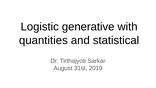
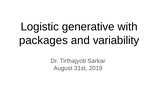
quantities: quantities -> packages (43, 40)
statistical: statistical -> variability (116, 40)
